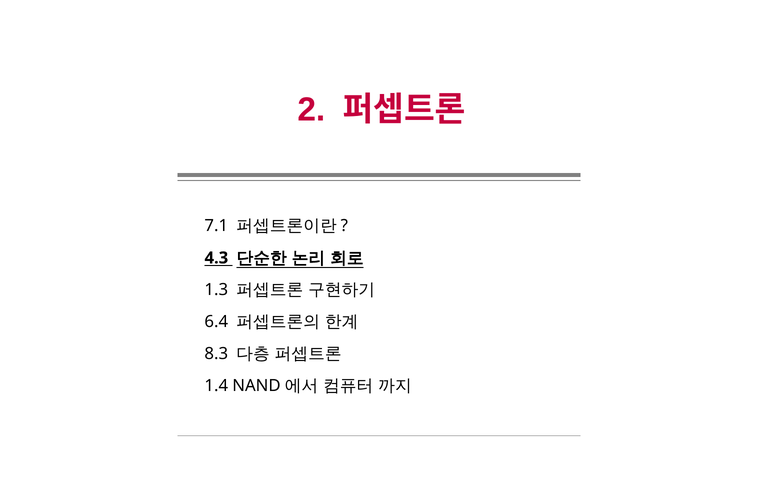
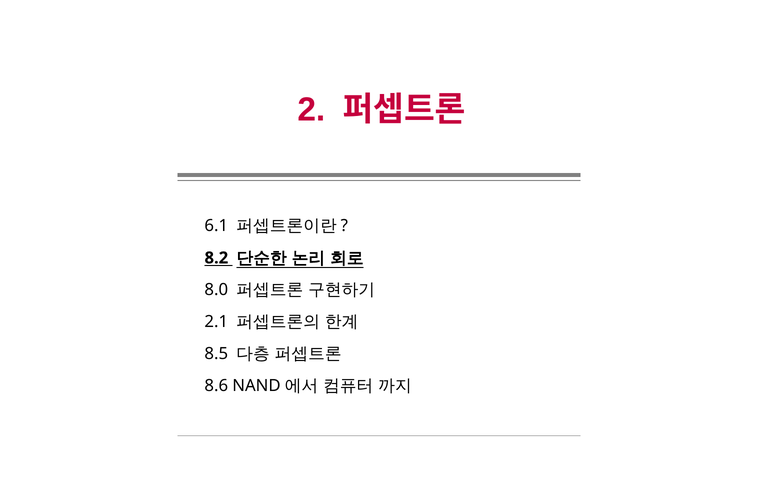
7.1: 7.1 -> 6.1 (216, 226)
4.3: 4.3 -> 8.2 (216, 258)
1.3: 1.3 -> 8.0 (216, 290)
6.4: 6.4 -> 2.1 (216, 322)
8.3: 8.3 -> 8.5 (216, 354)
1.4: 1.4 -> 8.6 (216, 386)
